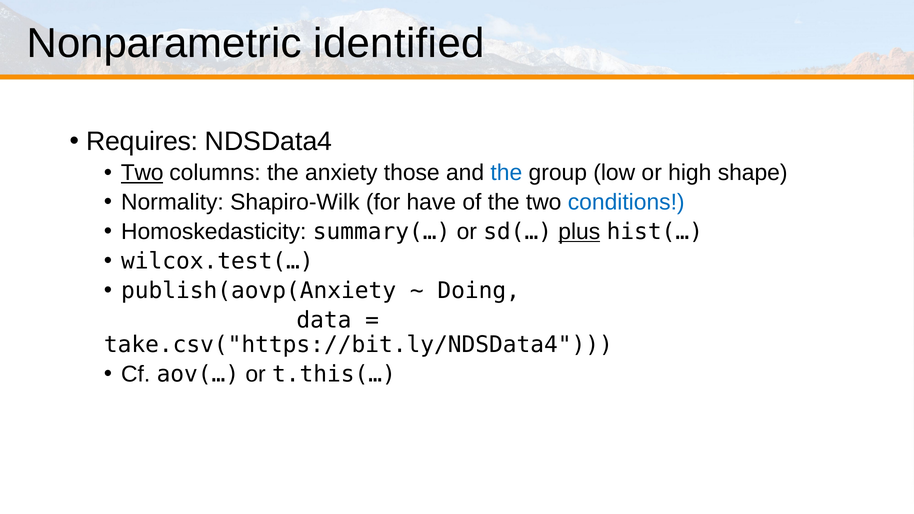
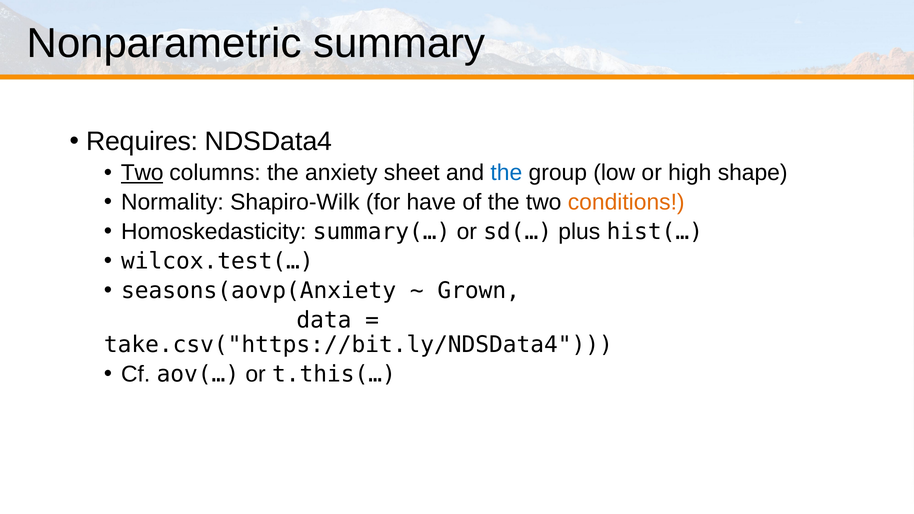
identified: identified -> summary (399, 43)
those: those -> sheet (412, 173)
conditions colour: blue -> orange (626, 202)
plus underline: present -> none (579, 232)
publish(aovp(Anxiety: publish(aovp(Anxiety -> seasons(aovp(Anxiety (259, 291)
Doing: Doing -> Grown (479, 291)
